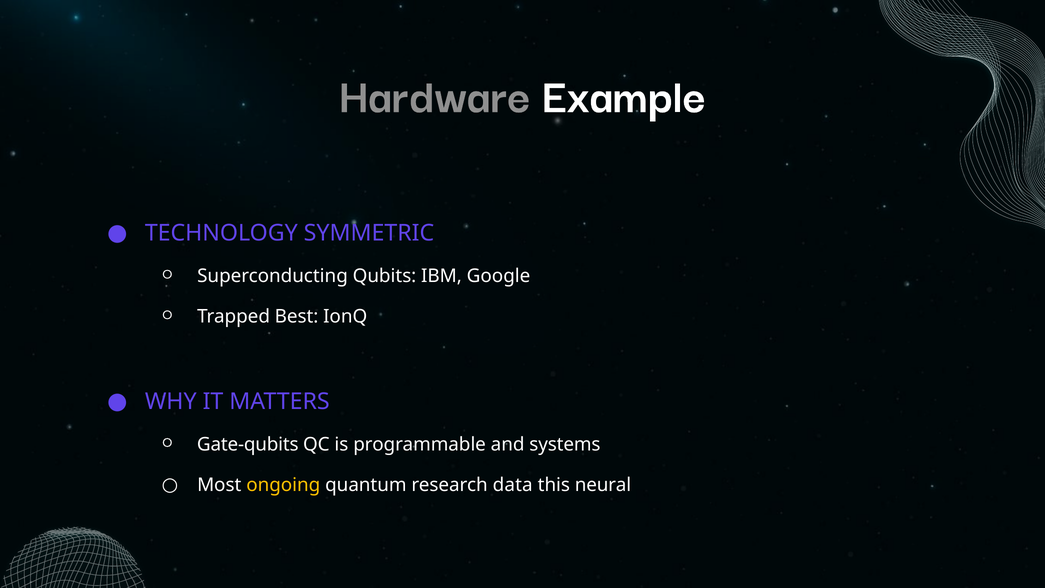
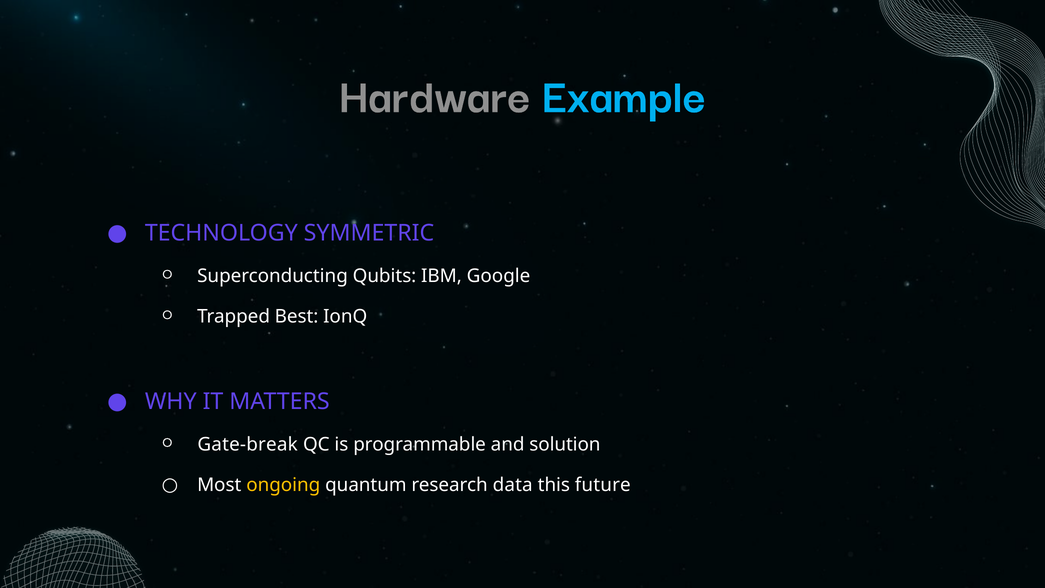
Example colour: white -> light blue (624, 95)
Gate-qubits: Gate-qubits -> Gate-break (248, 444)
systems: systems -> solution (565, 444)
neural: neural -> future (603, 485)
